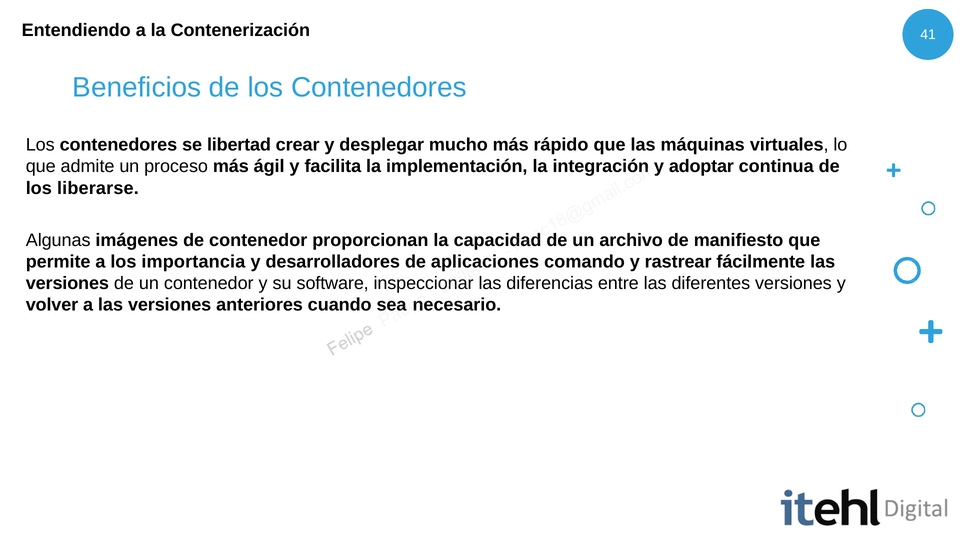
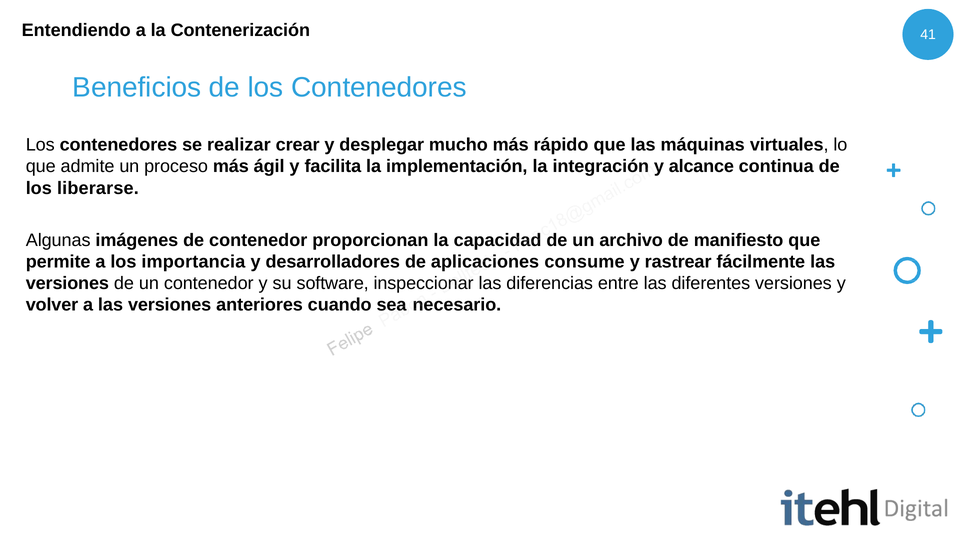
libertad: libertad -> realizar (239, 145)
adoptar: adoptar -> alcance (701, 167)
comando: comando -> consume (584, 262)
